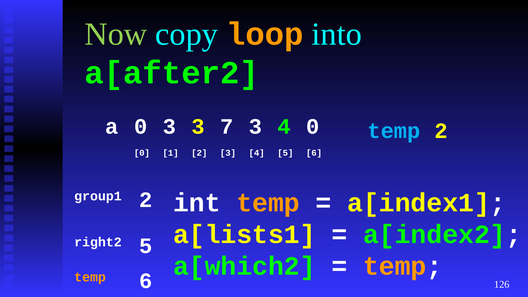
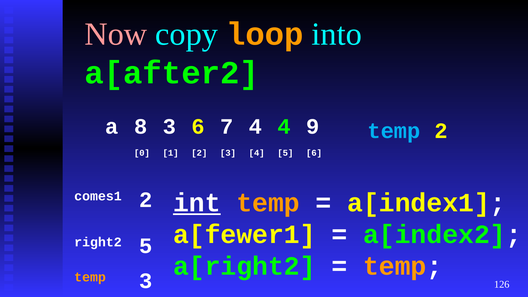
Now colour: light green -> pink (116, 34)
a 0: 0 -> 8 (141, 127)
3 3: 3 -> 6 (198, 127)
7 3: 3 -> 4 (255, 127)
4 0: 0 -> 9 (313, 127)
group1: group1 -> comes1 (98, 196)
int underline: none -> present (197, 203)
a[lists1: a[lists1 -> a[fewer1 (244, 235)
a[which2: a[which2 -> a[right2 (244, 266)
temp 6: 6 -> 3 (146, 281)
